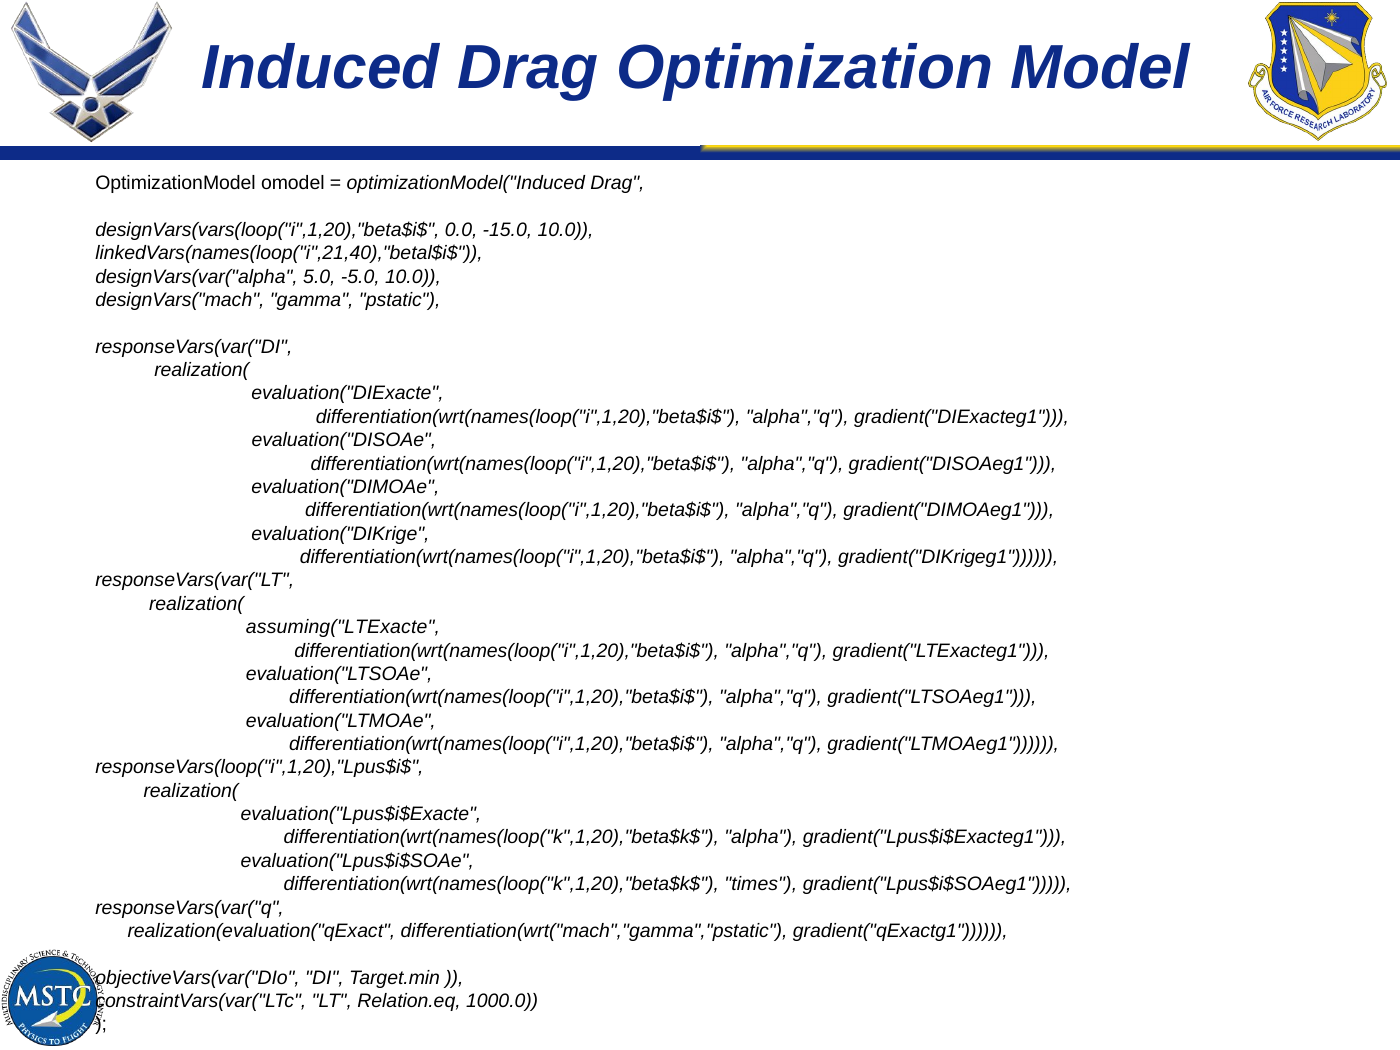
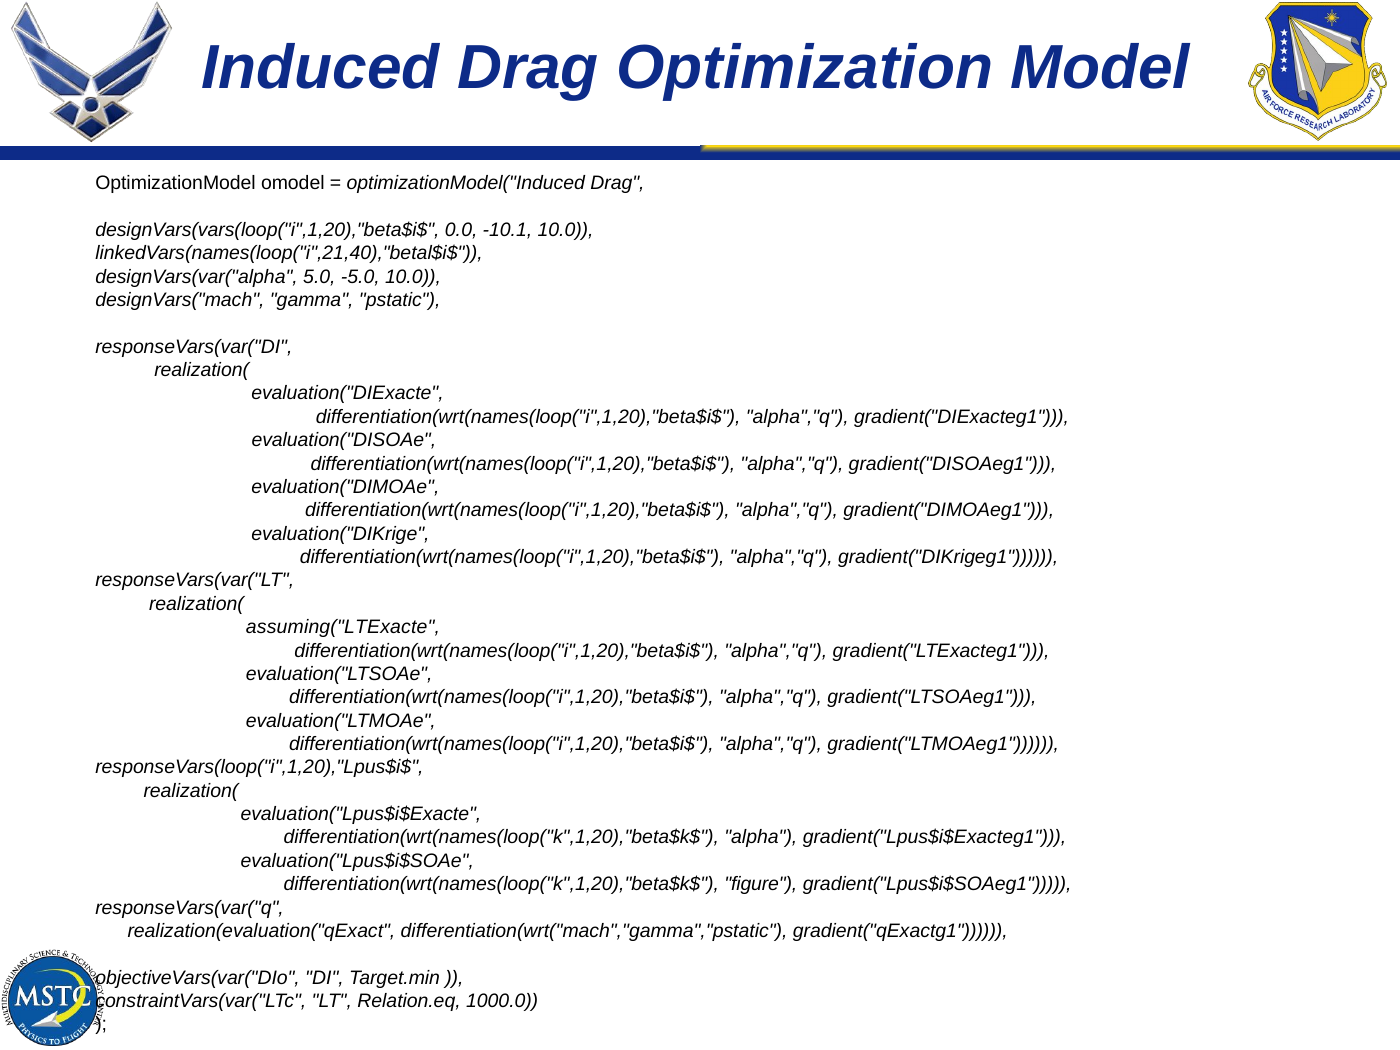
-15.0: -15.0 -> -10.1 (507, 230)
times: times -> figure (761, 884)
